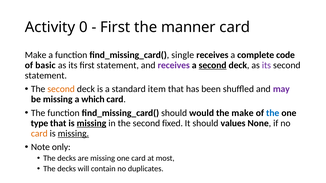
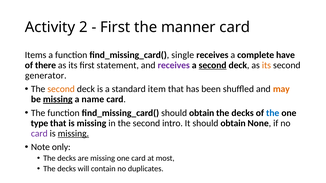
0: 0 -> 2 (83, 27)
Make: Make -> Items (36, 55)
code: code -> have (285, 55)
basic: basic -> there (46, 65)
its colour: purple -> orange (266, 65)
statement: statement -> generator (46, 76)
may colour: purple -> orange (281, 89)
missing underline: none -> present (58, 100)
which: which -> name (93, 100)
find_missing_card( should would: would -> obtain (202, 113)
make: make -> decks (243, 113)
missing underline: present -> none (91, 123)
fixed: fixed -> intro (172, 123)
It should values: values -> obtain (233, 123)
card colour: orange -> purple (39, 134)
